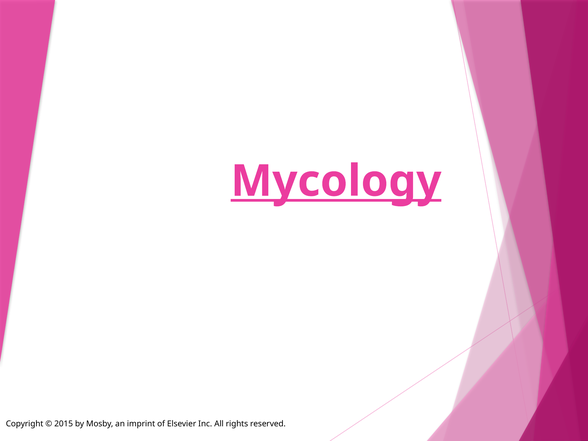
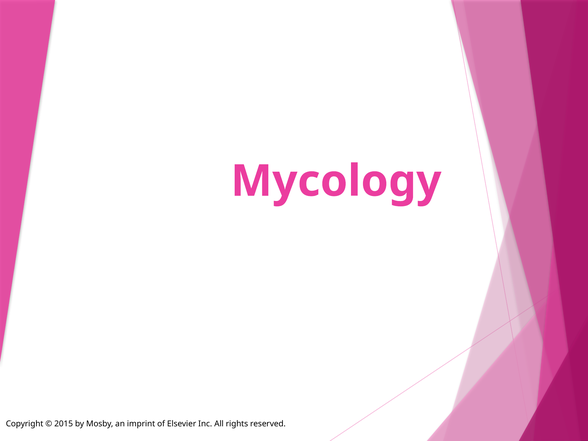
Mycology underline: present -> none (336, 181)
